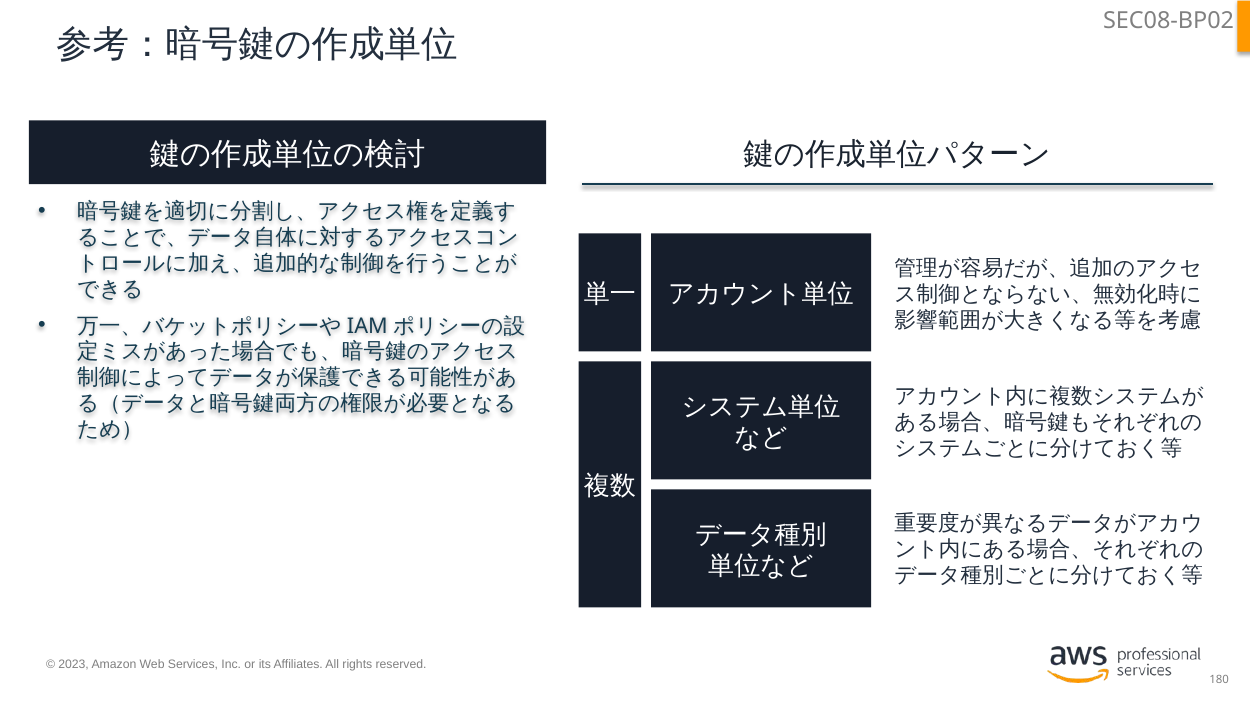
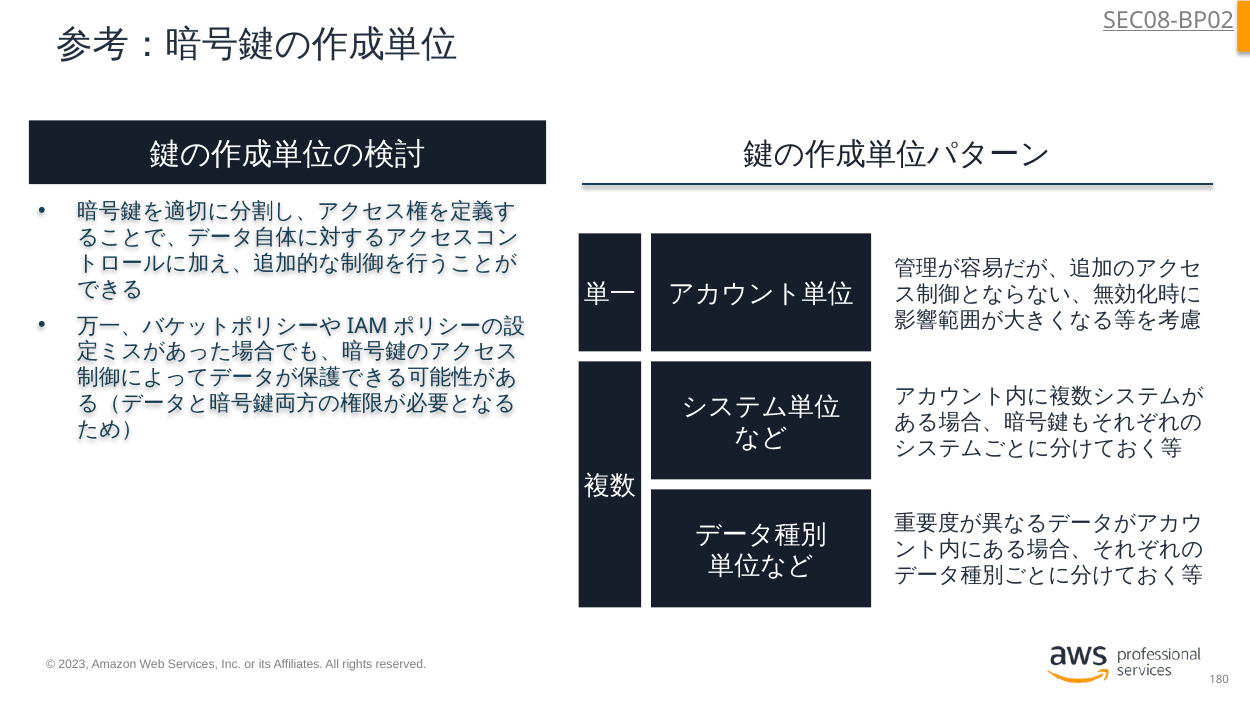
SEC08-BP02 underline: none -> present (1169, 21)
